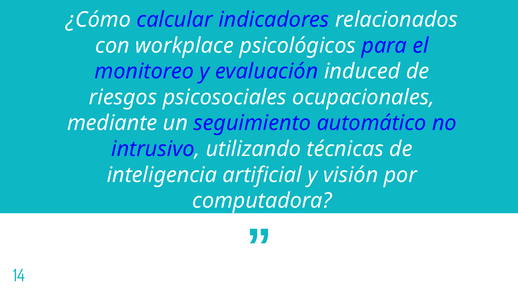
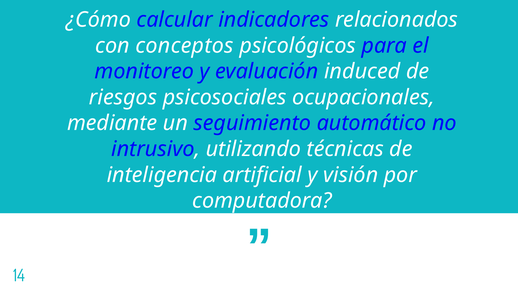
workplace: workplace -> conceptos (185, 46)
